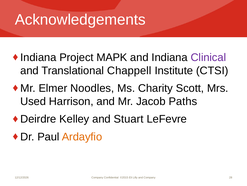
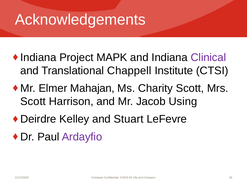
Noodles: Noodles -> Mahajan (92, 88)
Used: Used -> Scott (33, 101)
Paths: Paths -> Using (183, 101)
Ardayfio colour: orange -> purple (82, 136)
